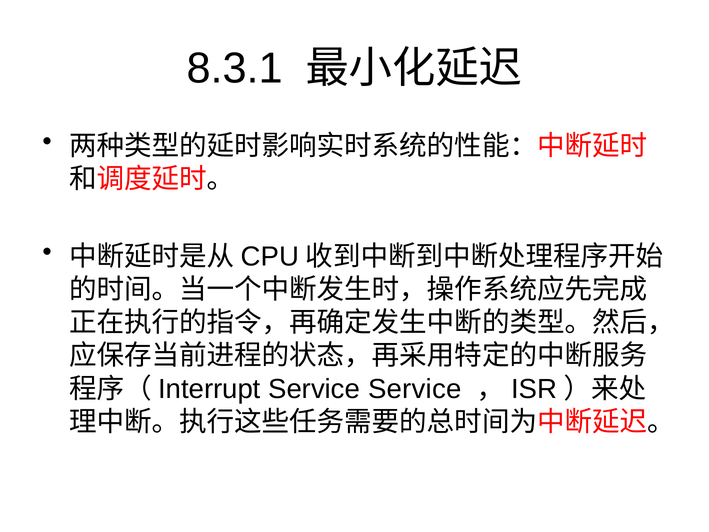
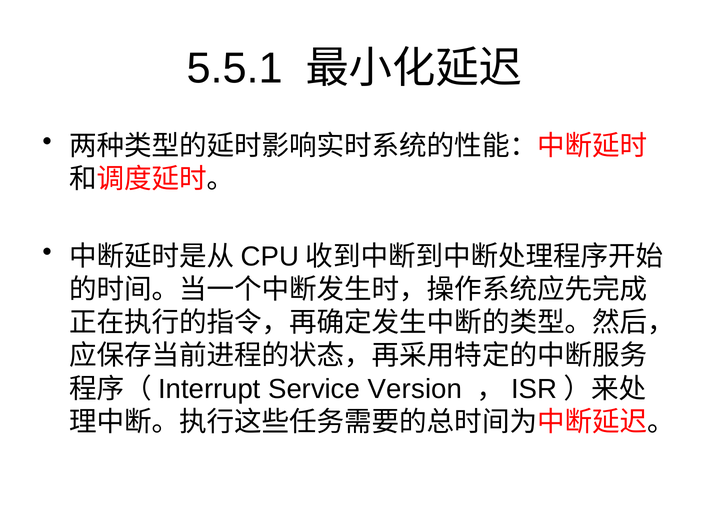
8.3.1: 8.3.1 -> 5.5.1 (235, 69)
Service Service: Service -> Version (415, 389)
